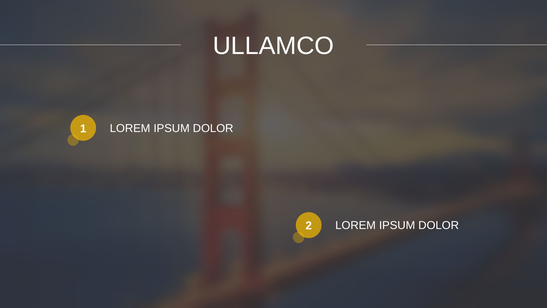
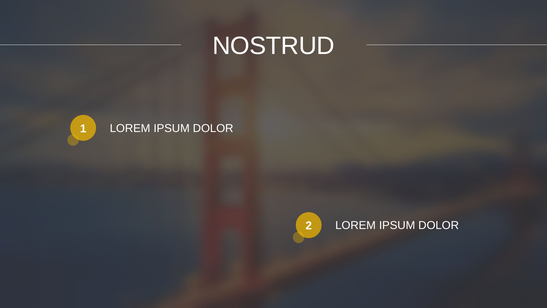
ULLAMCO: ULLAMCO -> NOSTRUD (274, 46)
